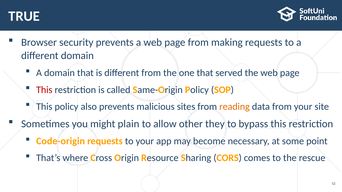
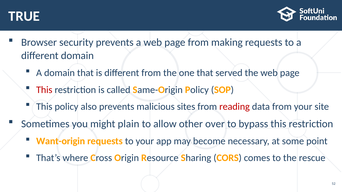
reading colour: orange -> red (235, 107)
they: they -> over (215, 124)
Code-origin: Code-origin -> Want-origin (61, 141)
